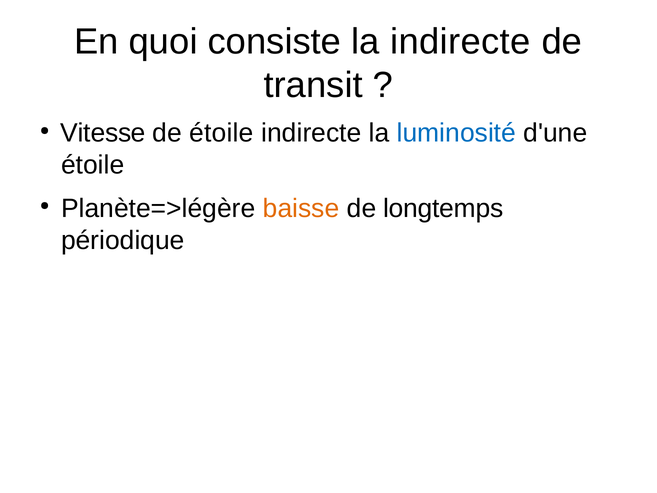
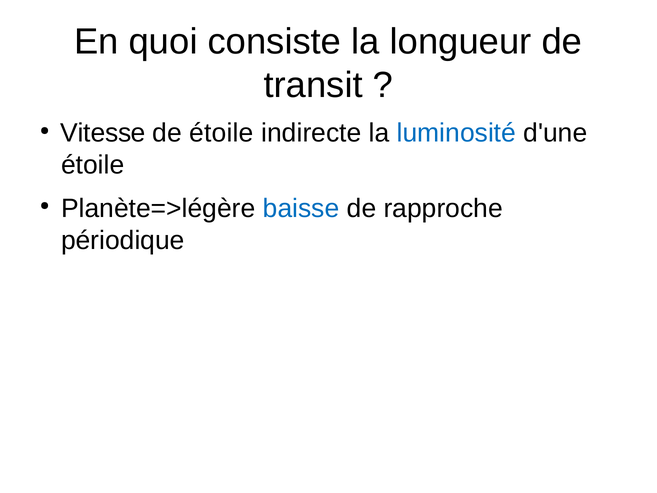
la indirecte: indirecte -> longueur (461, 41)
baisse colour: orange -> blue (301, 208)
longtemps: longtemps -> rapproche (443, 208)
